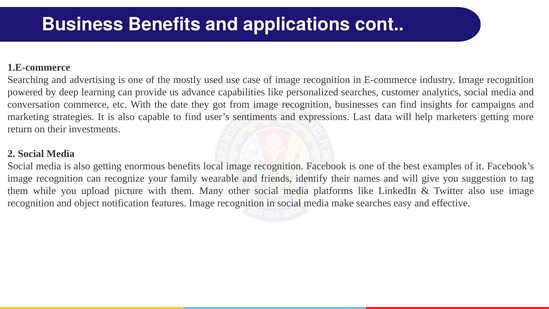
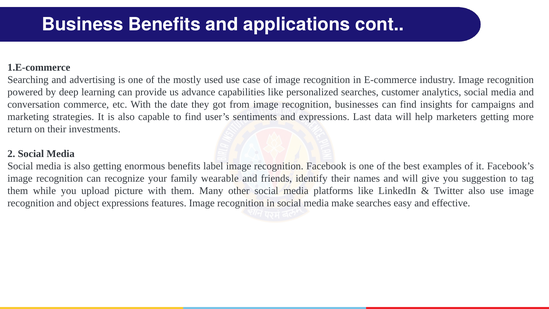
local: local -> label (213, 166)
object notification: notification -> expressions (125, 203)
